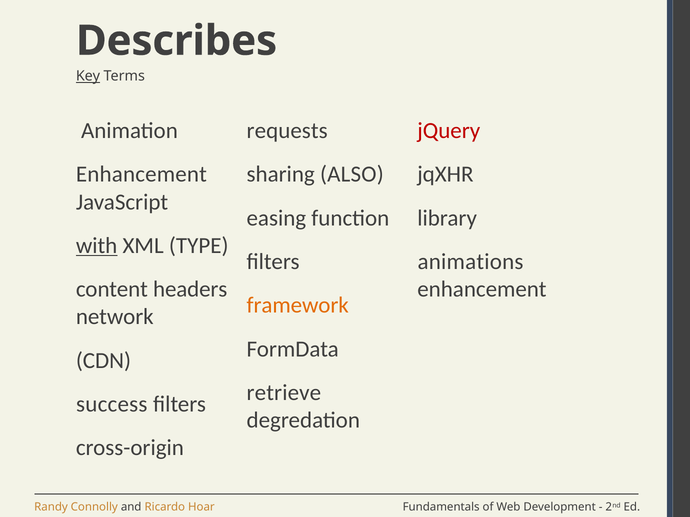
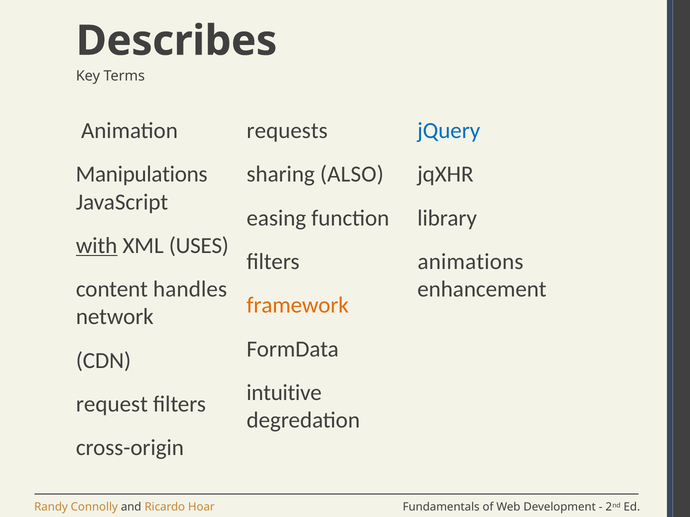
Key underline: present -> none (88, 76)
jQuery colour: red -> blue (449, 131)
Enhancement: Enhancement -> Manipulations (142, 175)
TYPE: TYPE -> USES (199, 246)
headers: headers -> handles (190, 290)
retrieve: retrieve -> intuitive (284, 393)
success: success -> request (112, 405)
